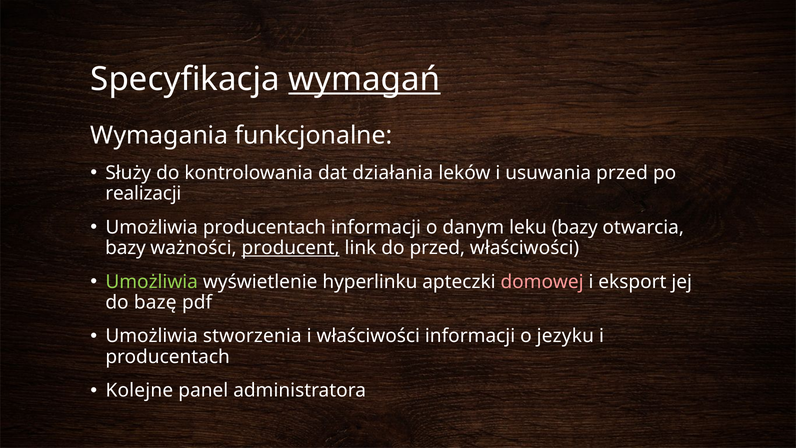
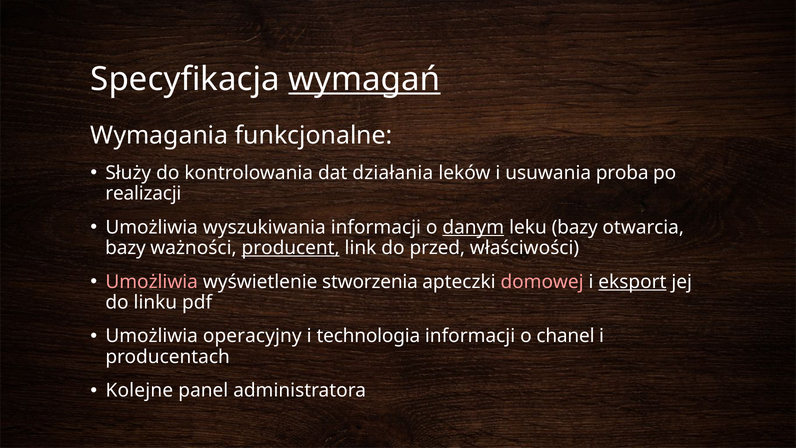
usuwania przed: przed -> proba (622, 173)
Umożliwia producentach: producentach -> wyszukiwania (264, 227)
danym underline: none -> present (473, 227)
Umożliwia colour: light green -> pink (152, 282)
hyperlinku: hyperlinku -> stworzenia (370, 282)
eksport underline: none -> present (632, 282)
bazę: bazę -> linku (155, 302)
stworzenia: stworzenia -> operacyjny (252, 336)
i właściwości: właściwości -> technologia (368, 336)
jezyku: jezyku -> chanel (565, 336)
